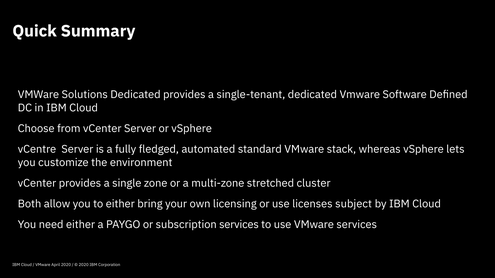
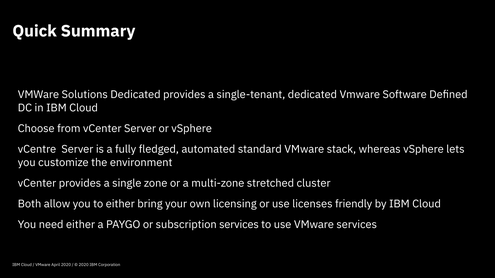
subject: subject -> friendly (354, 204)
